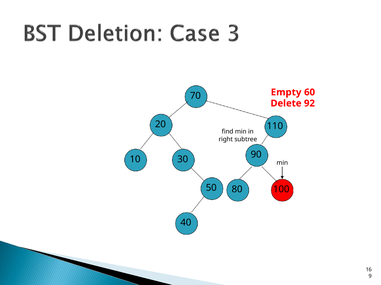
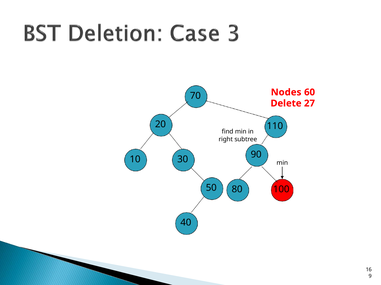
Empty: Empty -> Nodes (286, 92)
92: 92 -> 27 (309, 104)
